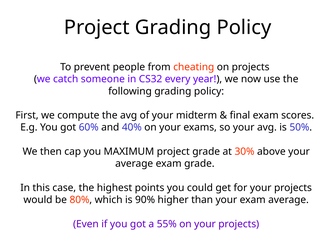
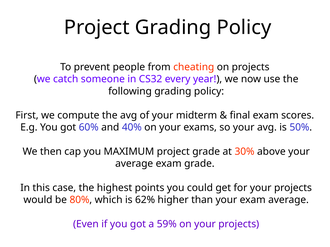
90%: 90% -> 62% (145, 200)
55%: 55% -> 59% (167, 224)
